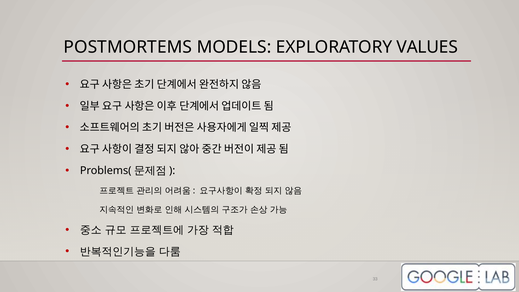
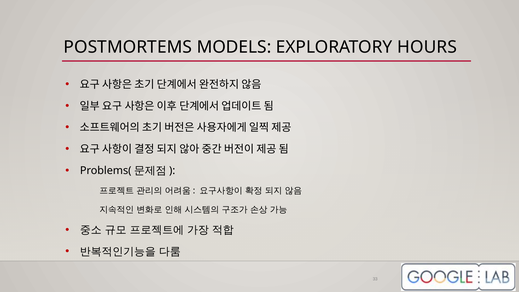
VALUES: VALUES -> HOURS (427, 47)
